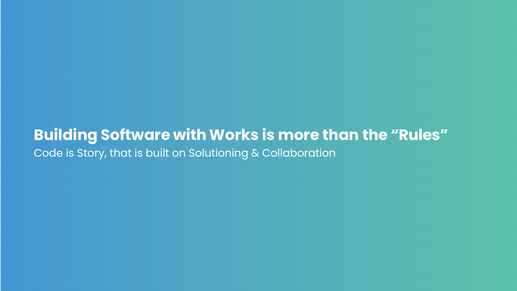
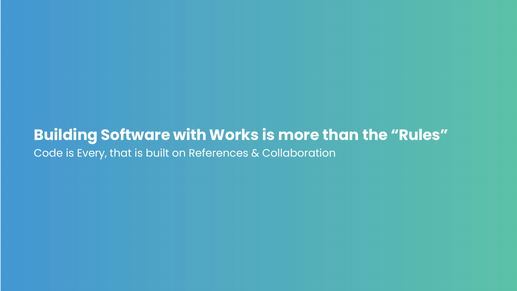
Story: Story -> Every (92, 153)
Solutioning: Solutioning -> References (219, 153)
